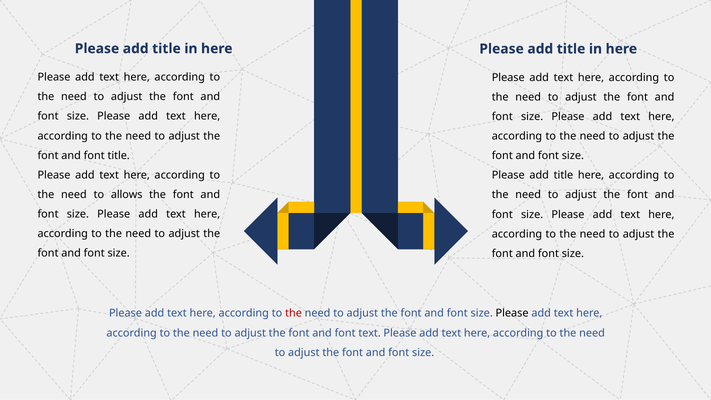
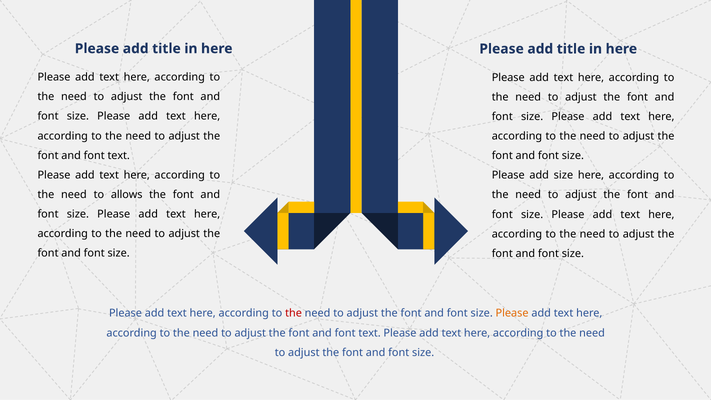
title: title -> text (119, 155)
title: title -> size (563, 175)
Please colour: black -> orange (512, 313)
